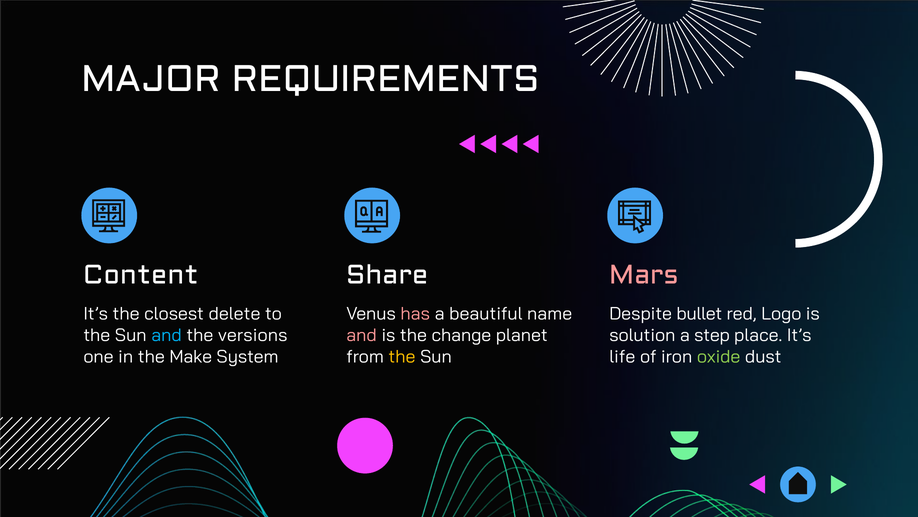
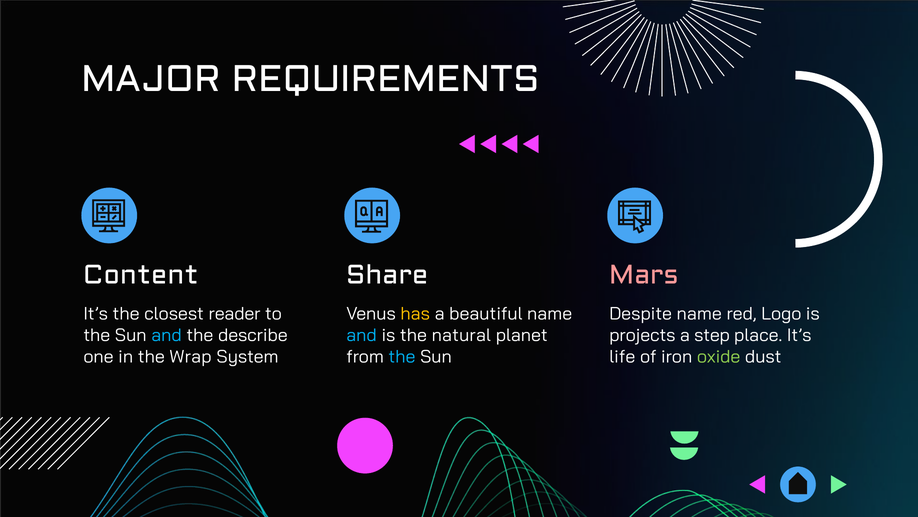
delete: delete -> reader (235, 313)
has colour: pink -> yellow (415, 313)
Despite bullet: bullet -> name (699, 313)
versions: versions -> describe (253, 335)
and colour: pink -> light blue (362, 335)
change: change -> natural (461, 335)
solution: solution -> projects (642, 335)
Make: Make -> Wrap (191, 356)
the colour: yellow -> light blue (402, 356)
